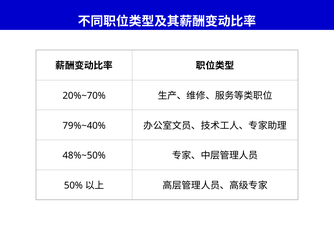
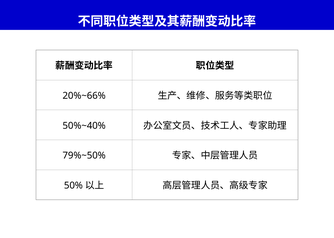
20%~70%: 20%~70% -> 20%~66% (84, 96)
79%~40%: 79%~40% -> 50%~40% (84, 126)
48%~50%: 48%~50% -> 79%~50% (84, 156)
